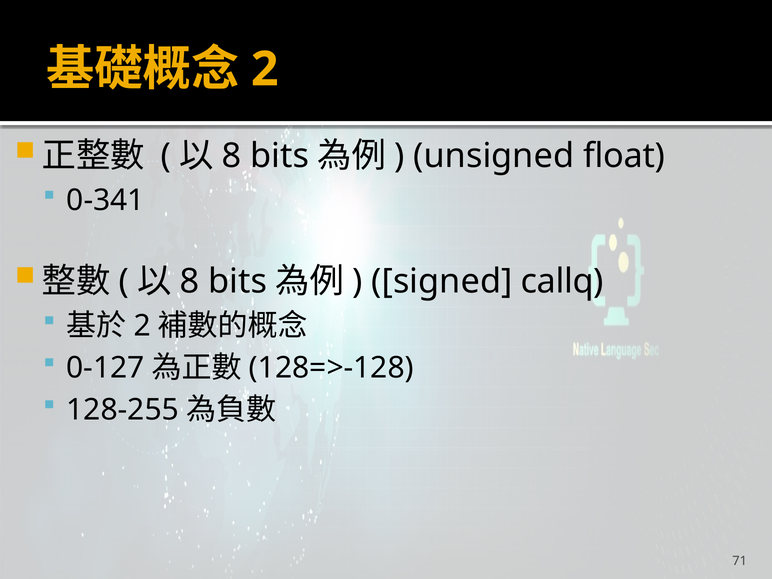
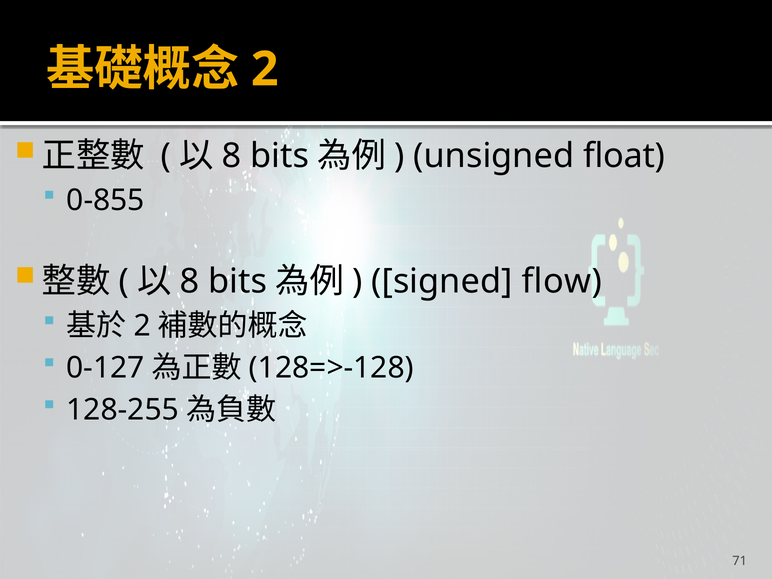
0-341: 0-341 -> 0-855 (105, 200)
callq: callq -> flow (562, 281)
